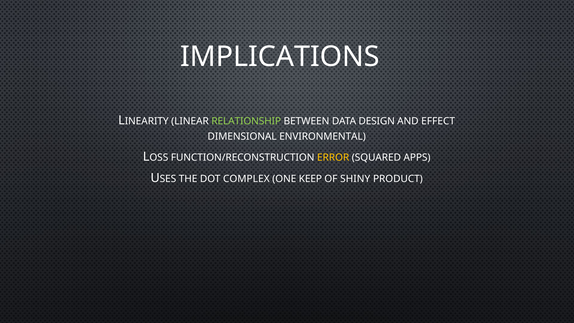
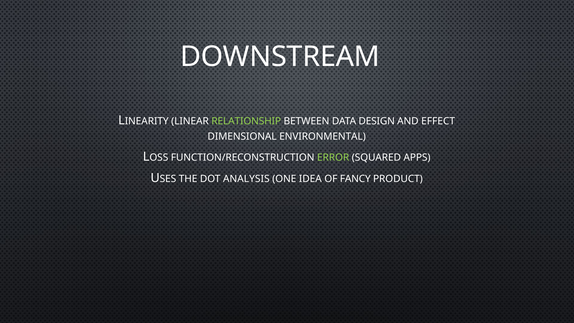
IMPLICATIONS: IMPLICATIONS -> DOWNSTREAM (280, 57)
ERROR colour: yellow -> light green (333, 157)
COMPLEX: COMPLEX -> ANALYSIS (246, 179)
KEEP: KEEP -> IDEA (310, 179)
SHINY: SHINY -> FANCY (355, 179)
